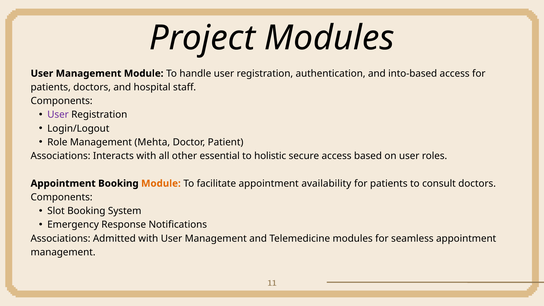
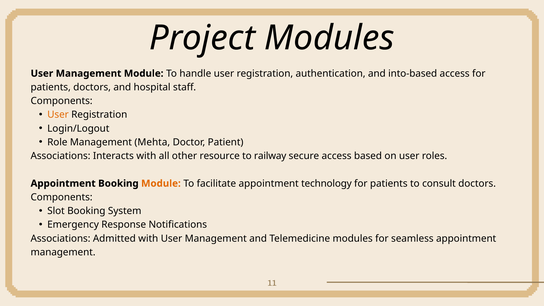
User colour: purple -> orange (58, 115)
essential: essential -> resource (220, 156)
holistic: holistic -> railway (270, 156)
availability: availability -> technology (326, 183)
